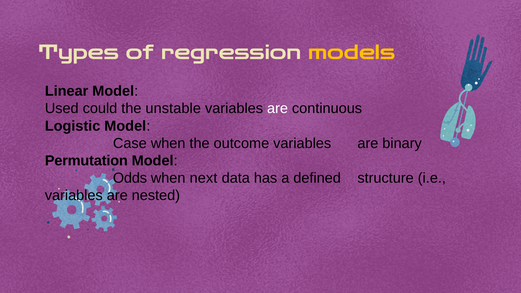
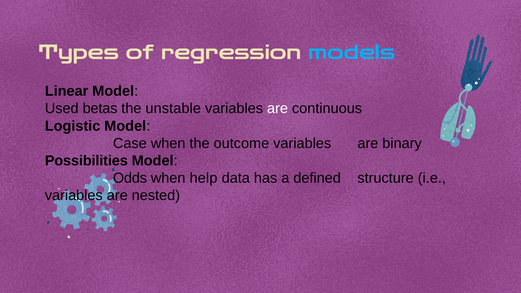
models colour: yellow -> light blue (352, 52)
could: could -> betas (100, 109)
Permutation: Permutation -> Possibilities (86, 161)
next: next -> help (203, 178)
